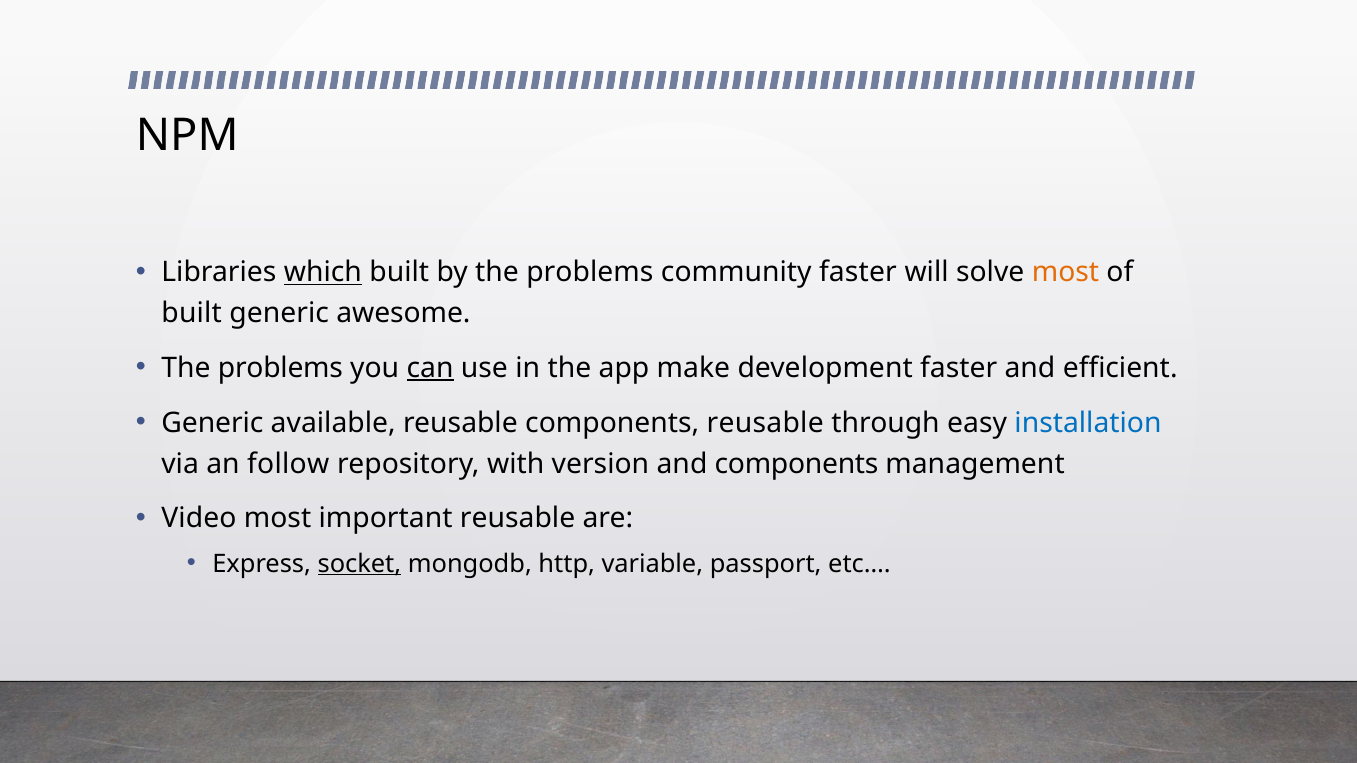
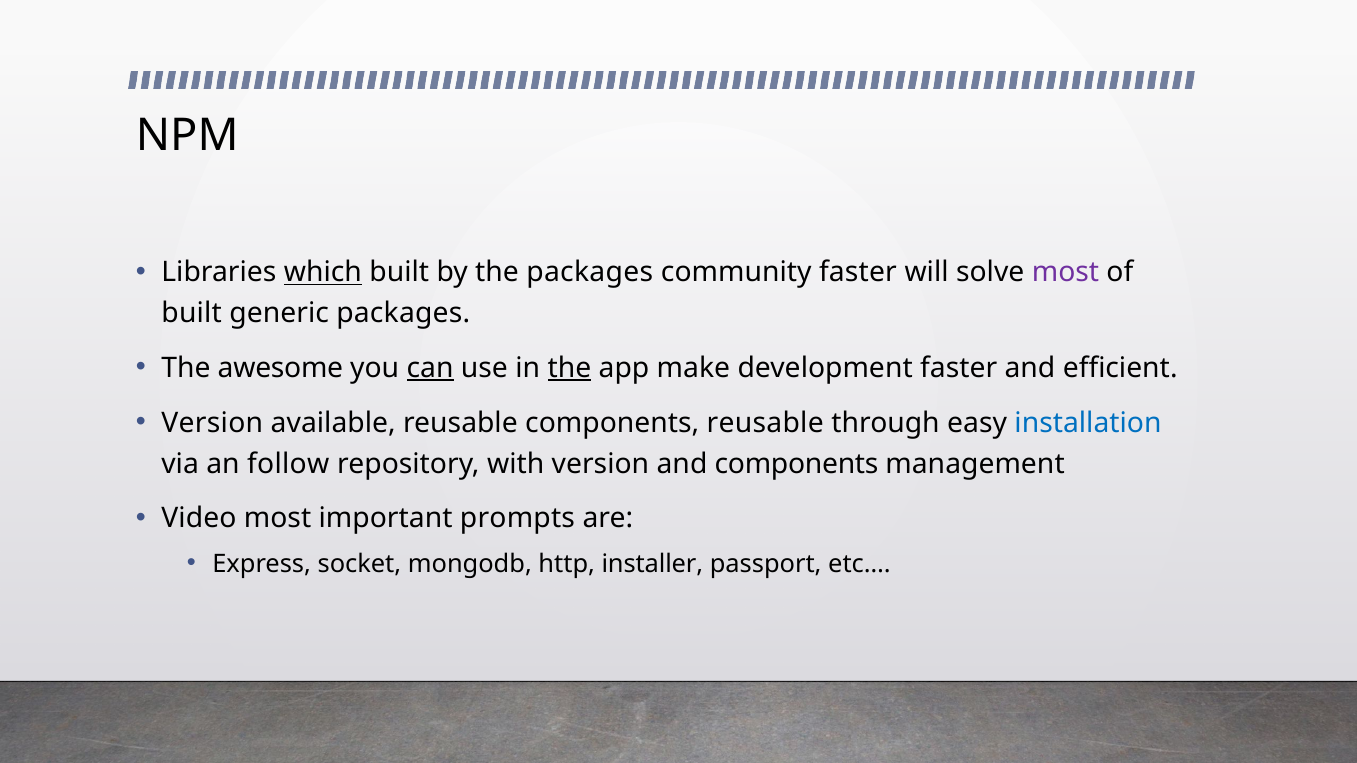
by the problems: problems -> packages (590, 273)
most colour: orange -> purple (1066, 273)
generic awesome: awesome -> packages (403, 313)
problems: problems -> awesome (280, 368)
the underline: none -> present (569, 368)
Generic: Generic -> Version (212, 423)
important reusable: reusable -> prompts (517, 519)
socket underline: present -> none (359, 564)
variable: variable -> installer (652, 564)
